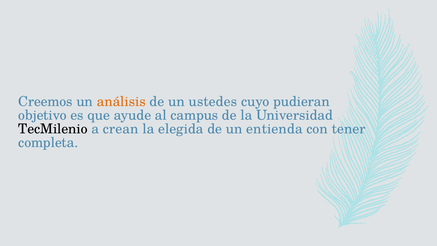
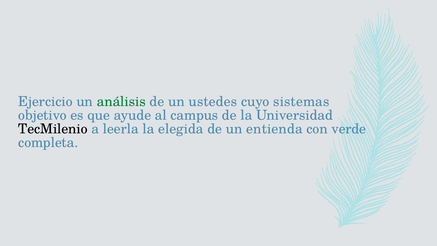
Creemos: Creemos -> Ejercicio (45, 102)
análisis colour: orange -> green (121, 102)
pudieran: pudieran -> sistemas (301, 102)
crean: crean -> leerla (121, 129)
tener: tener -> verde (349, 129)
